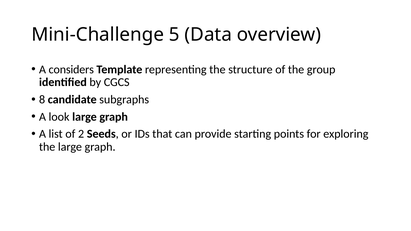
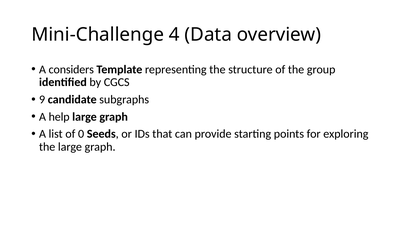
5: 5 -> 4 (174, 35)
8: 8 -> 9 (42, 100)
look: look -> help (59, 117)
2: 2 -> 0 (81, 134)
